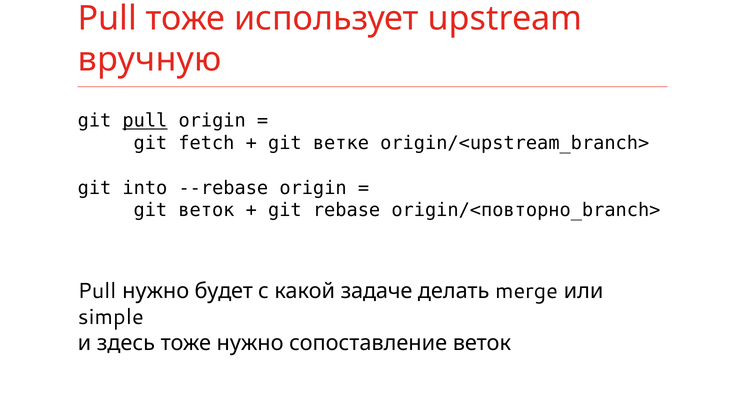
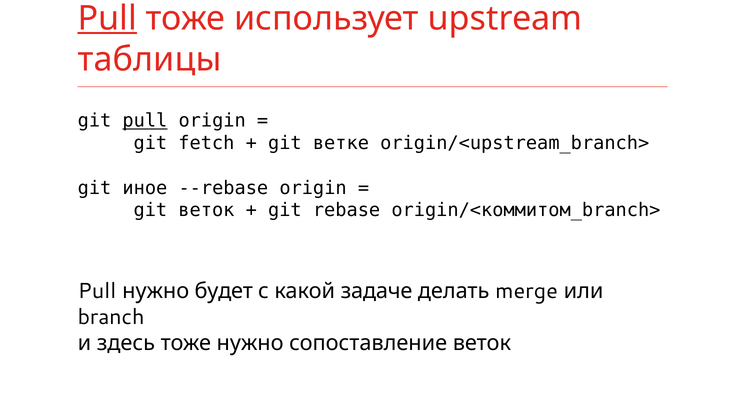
Pull underline: none -> present (107, 18)
вручную: вручную -> таблицы (150, 59)
into: into -> иное (145, 188)
origin/<повторно_branch>: origin/<повторно_branch> -> origin/<коммитом_branch> (526, 210)
simple: simple -> branch (111, 317)
